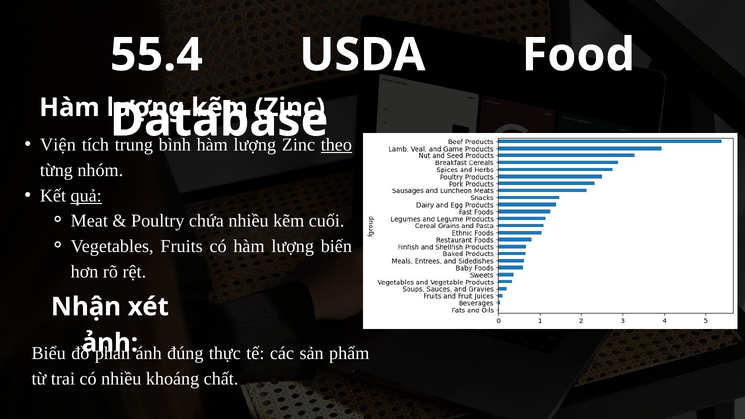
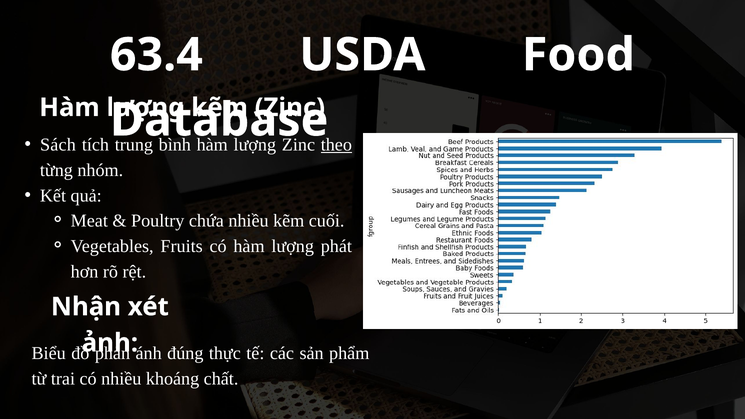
55.4: 55.4 -> 63.4 (156, 55)
Viện: Viện -> Sách (58, 145)
quả underline: present -> none (86, 196)
biến: biến -> phát (336, 246)
